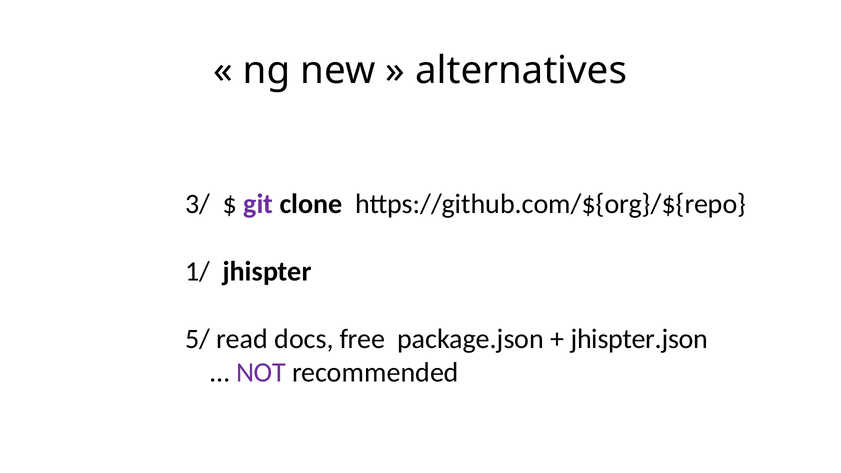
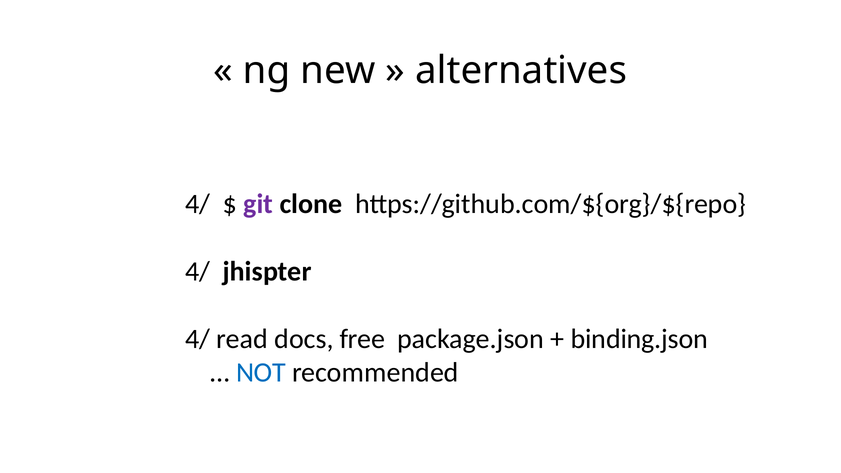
3/: 3/ -> 4/ (198, 204)
1/: 1/ -> 4/ (198, 272)
5/: 5/ -> 4/ (198, 339)
jhispter.json: jhispter.json -> binding.json (639, 339)
NOT colour: purple -> blue (261, 372)
